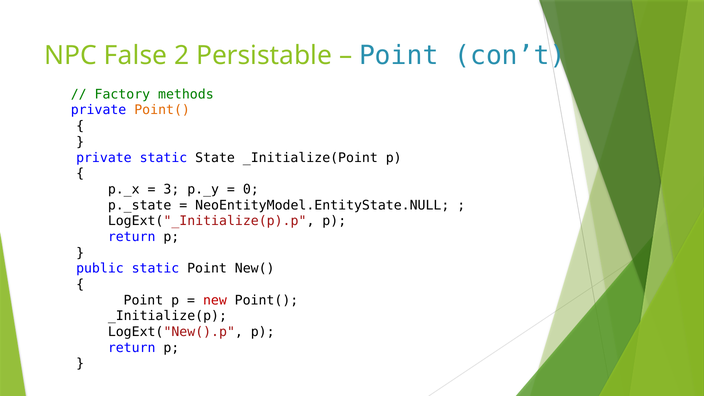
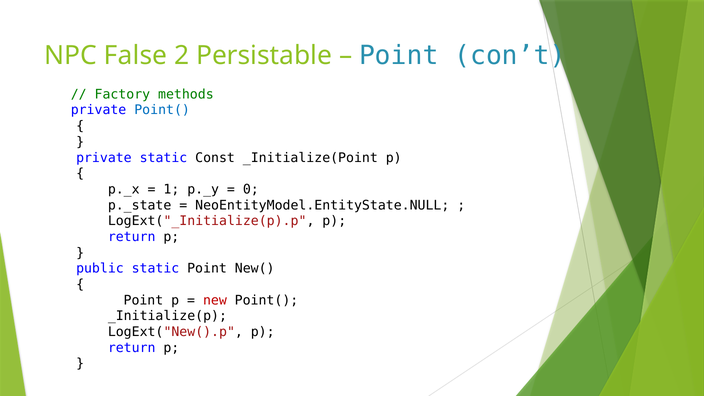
Point( colour: orange -> blue (162, 110)
State: State -> Const (215, 158)
3: 3 -> 1 (171, 189)
